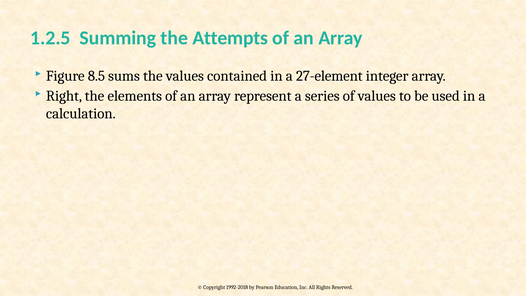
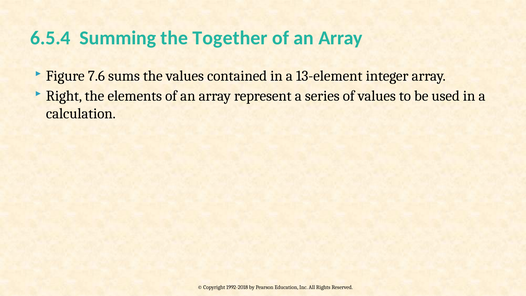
1.2.5: 1.2.5 -> 6.5.4 (50, 38)
Attempts: Attempts -> Together (230, 38)
8.5: 8.5 -> 7.6 (96, 76)
27-element: 27-element -> 13-element (329, 76)
